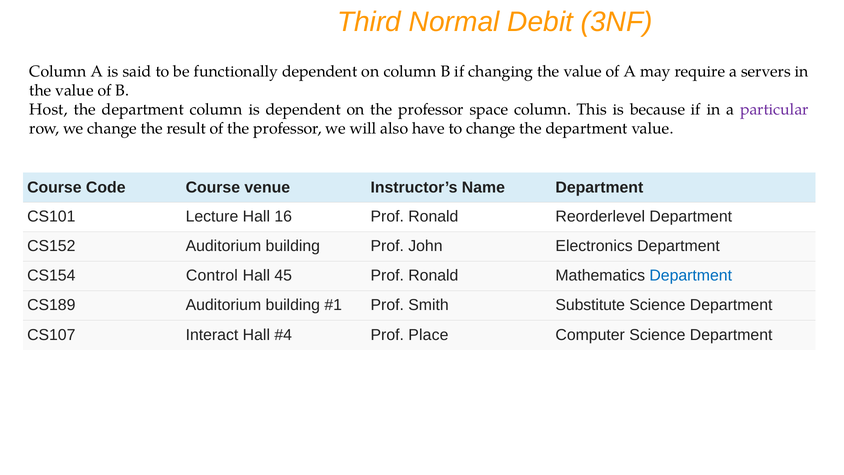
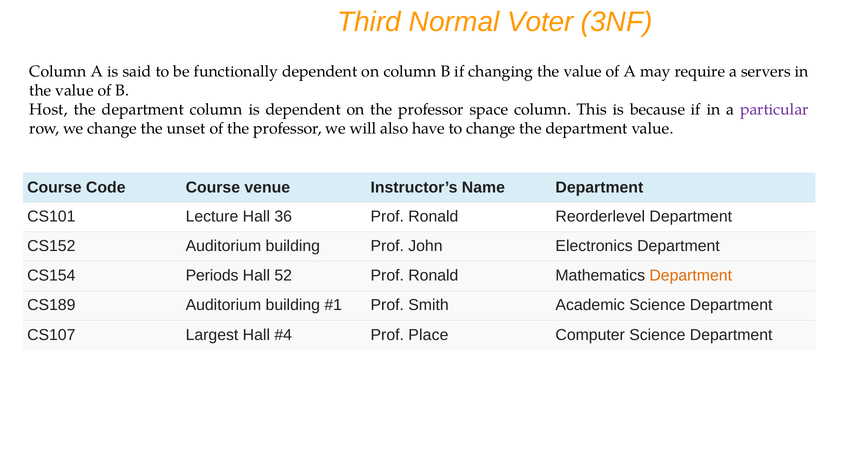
Debit: Debit -> Voter (540, 22)
result: result -> unset (186, 129)
16: 16 -> 36 (283, 216)
Control: Control -> Periods (212, 276)
45: 45 -> 52 (283, 276)
Department colour: blue -> orange (691, 276)
Substitute: Substitute -> Academic (590, 305)
Interact: Interact -> Largest (212, 335)
